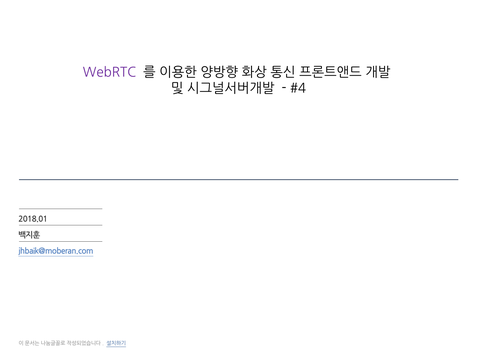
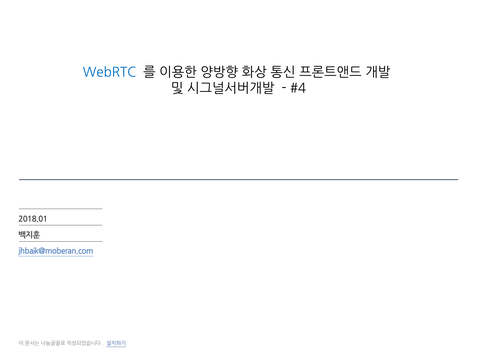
WebRTC colour: purple -> blue (109, 72)
